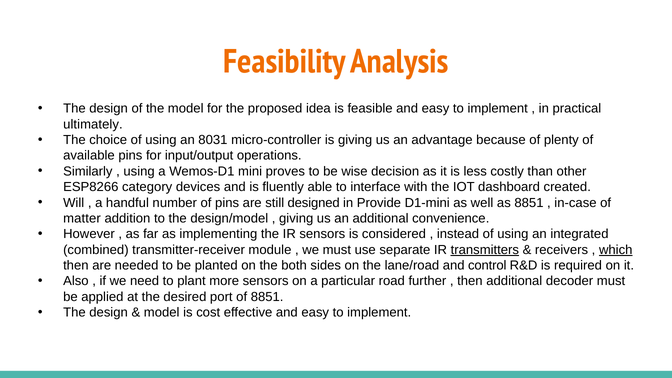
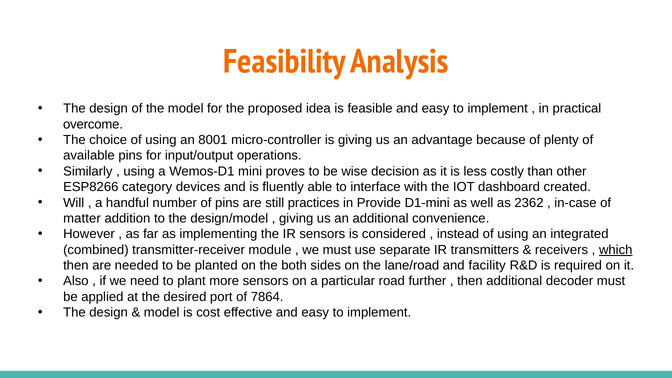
ultimately: ultimately -> overcome (93, 124)
8031: 8031 -> 8001 (213, 140)
designed: designed -> practices (314, 203)
as 8851: 8851 -> 2362 (529, 203)
transmitters underline: present -> none (485, 250)
control: control -> facility (487, 265)
of 8851: 8851 -> 7864 (267, 297)
